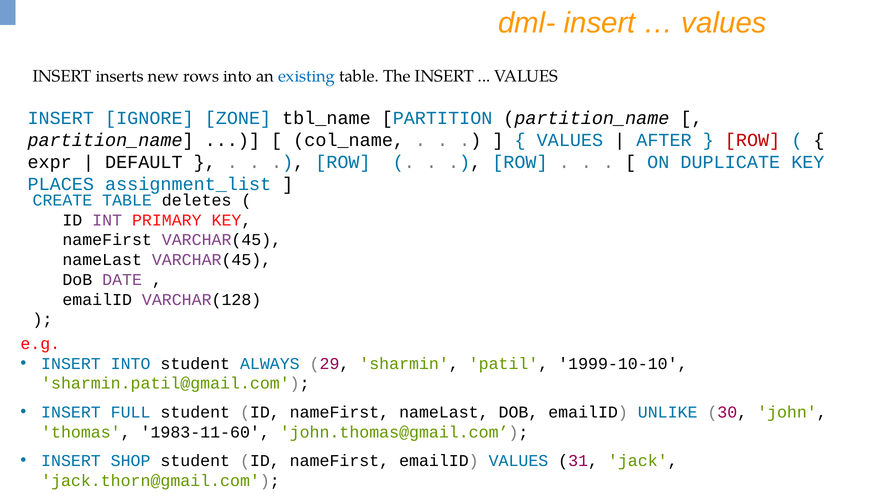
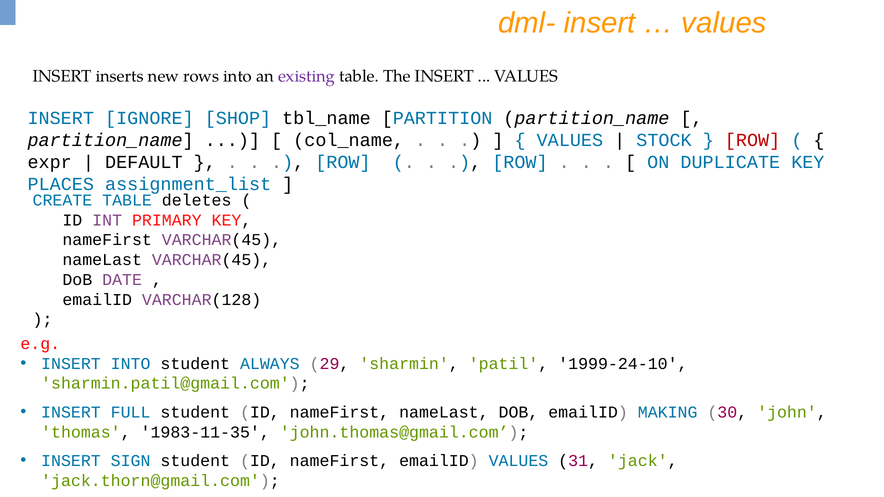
existing colour: blue -> purple (307, 76)
ZONE: ZONE -> SHOP (238, 118)
AFTER: AFTER -> STOCK (664, 140)
1999-10-10: 1999-10-10 -> 1999-24-10 (623, 364)
UNLIKE: UNLIKE -> MAKING (668, 412)
1983-11-60: 1983-11-60 -> 1983-11-35 (205, 432)
SHOP: SHOP -> SIGN (131, 461)
